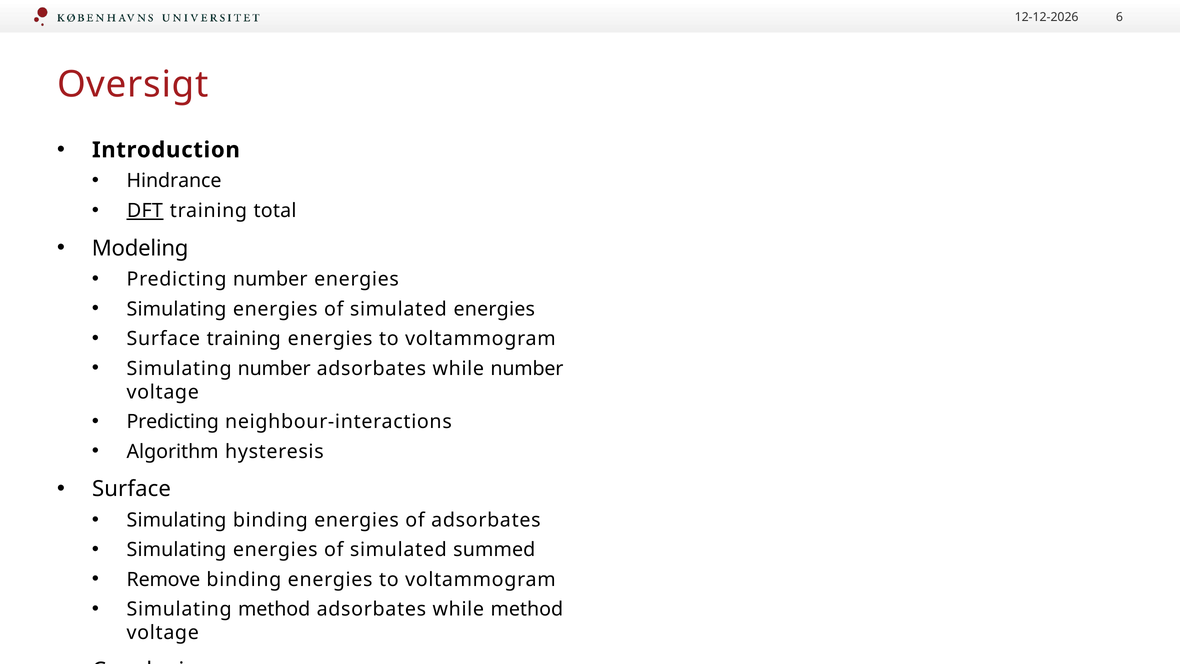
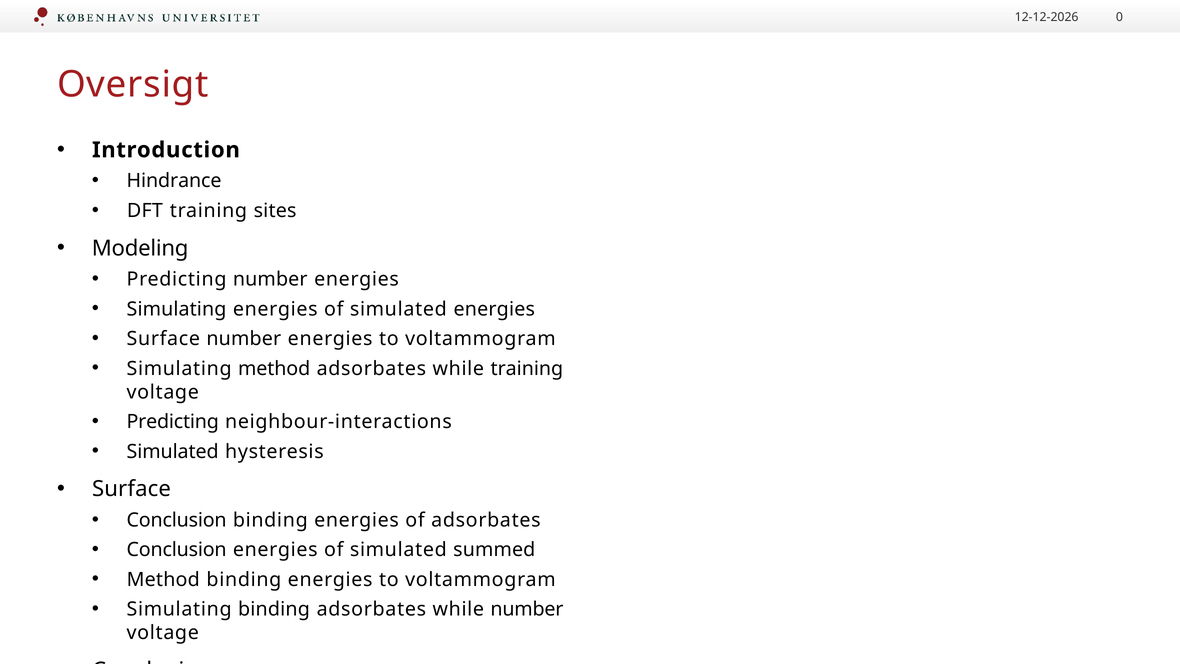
6: 6 -> 0 (1119, 17)
DFT underline: present -> none (145, 211)
total: total -> sites (275, 211)
Surface training: training -> number (244, 339)
Simulating number: number -> method (274, 368)
while number: number -> training (527, 368)
Algorithm: Algorithm -> Simulated (173, 451)
Simulating: Simulating -> Conclusion (177, 520)
Simulating: Simulating -> Conclusion (177, 550)
Remove: Remove -> Method (163, 579)
Simulating method: method -> binding (274, 609)
while method: method -> number (527, 609)
